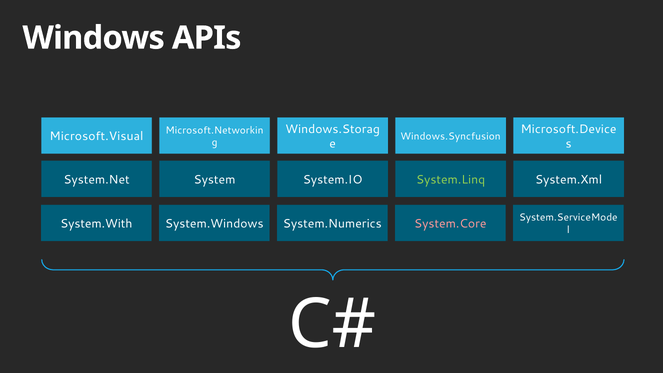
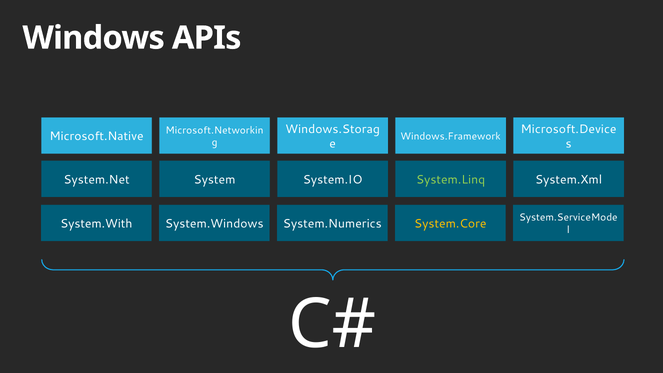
Microsoft.Visual: Microsoft.Visual -> Microsoft.Native (97, 136)
Windows.Syncfusion: Windows.Syncfusion -> Windows.Framework (451, 136)
System.Core colour: pink -> yellow (450, 224)
